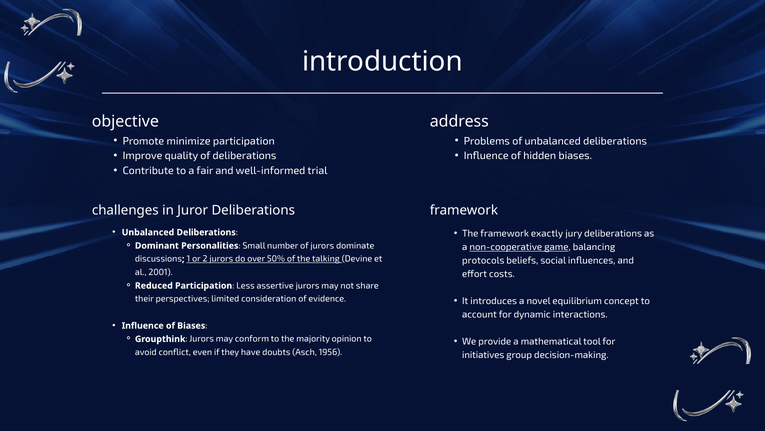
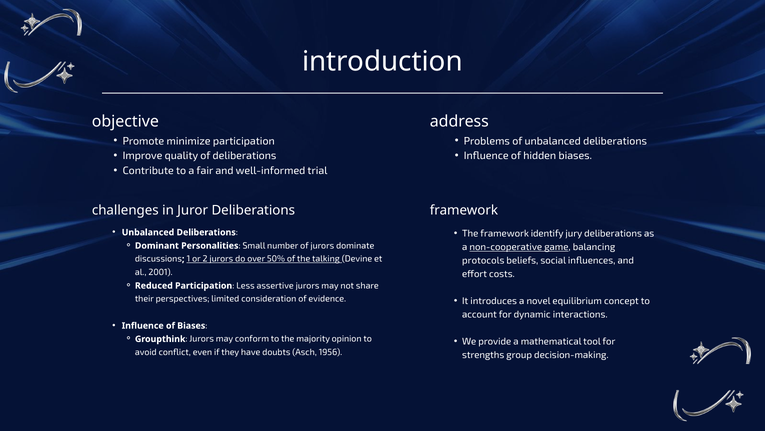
exactly: exactly -> identify (547, 233)
initiatives: initiatives -> strengths (483, 354)
